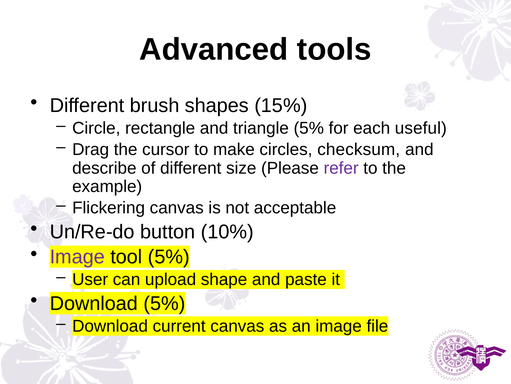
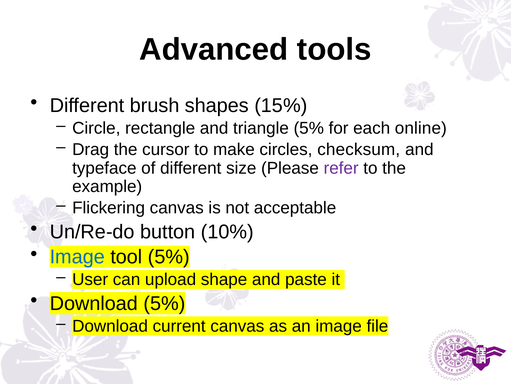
useful: useful -> online (421, 128)
describe: describe -> typeface (104, 168)
Image colour: purple -> blue (77, 257)
